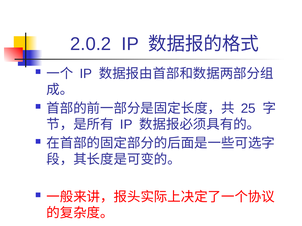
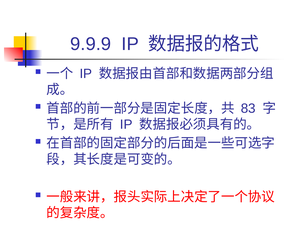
2.0.2: 2.0.2 -> 9.9.9 (91, 44)
25: 25 -> 83 (248, 109)
